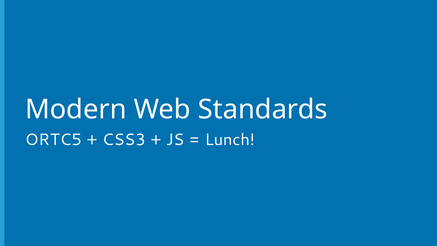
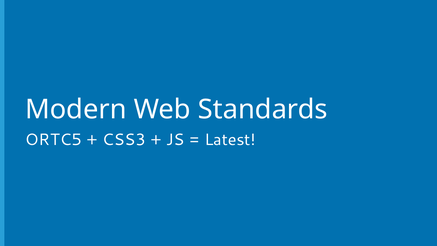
Lunch: Lunch -> Latest (230, 139)
